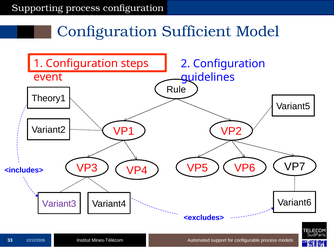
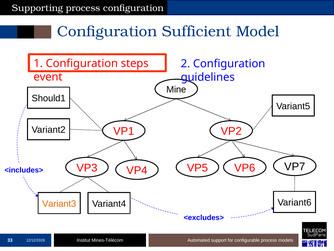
Rule: Rule -> Mine (176, 89)
Theory1: Theory1 -> Should1 (49, 98)
Variant3 colour: purple -> orange (59, 203)
